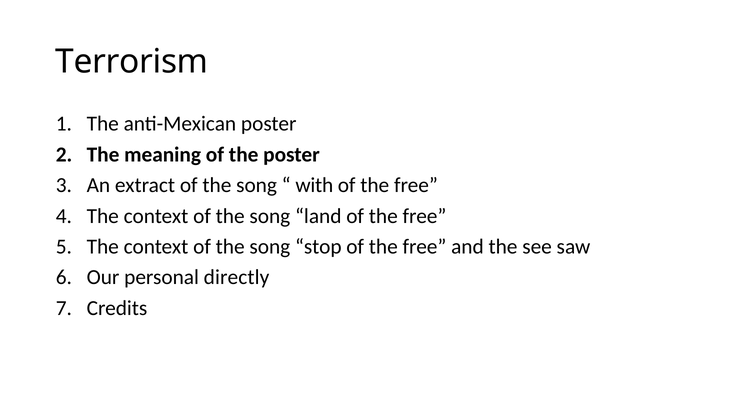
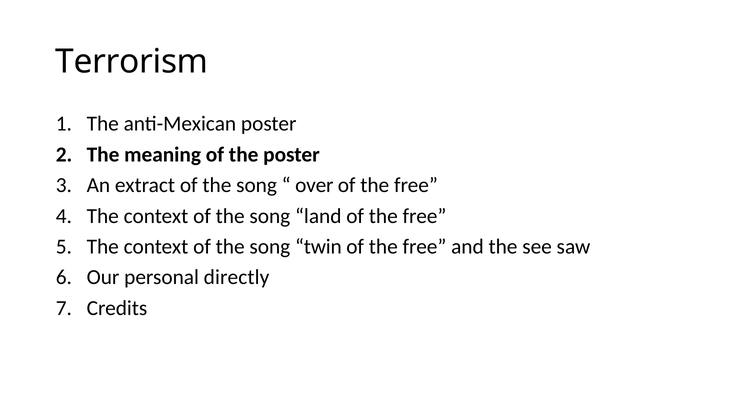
with: with -> over (314, 185)
stop: stop -> twin (318, 247)
